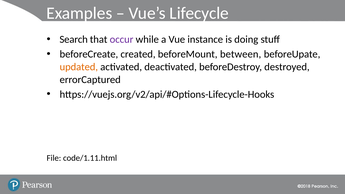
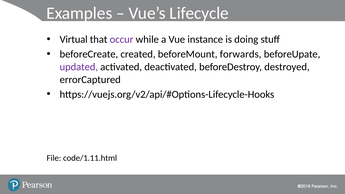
Search: Search -> Virtual (74, 40)
between: between -> forwards (241, 54)
updated colour: orange -> purple (79, 67)
